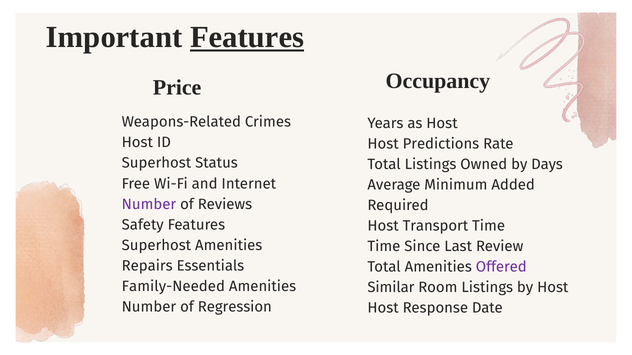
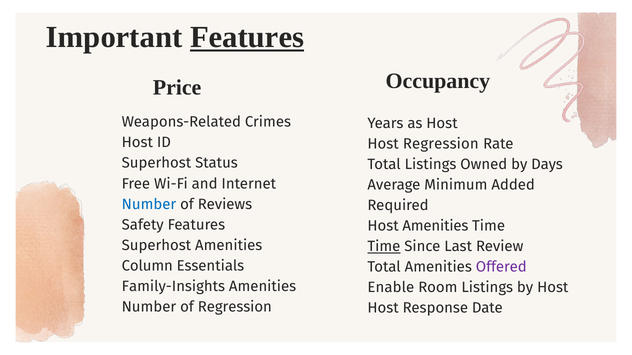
Host Predictions: Predictions -> Regression (441, 144)
Number colour: purple -> blue (149, 204)
Host Transport: Transport -> Amenities (435, 226)
Time underline: none -> present (384, 247)
Repairs: Repairs -> Column (147, 266)
Family-Needed: Family-Needed -> Family-Insights (173, 287)
Similar: Similar -> Enable (391, 288)
